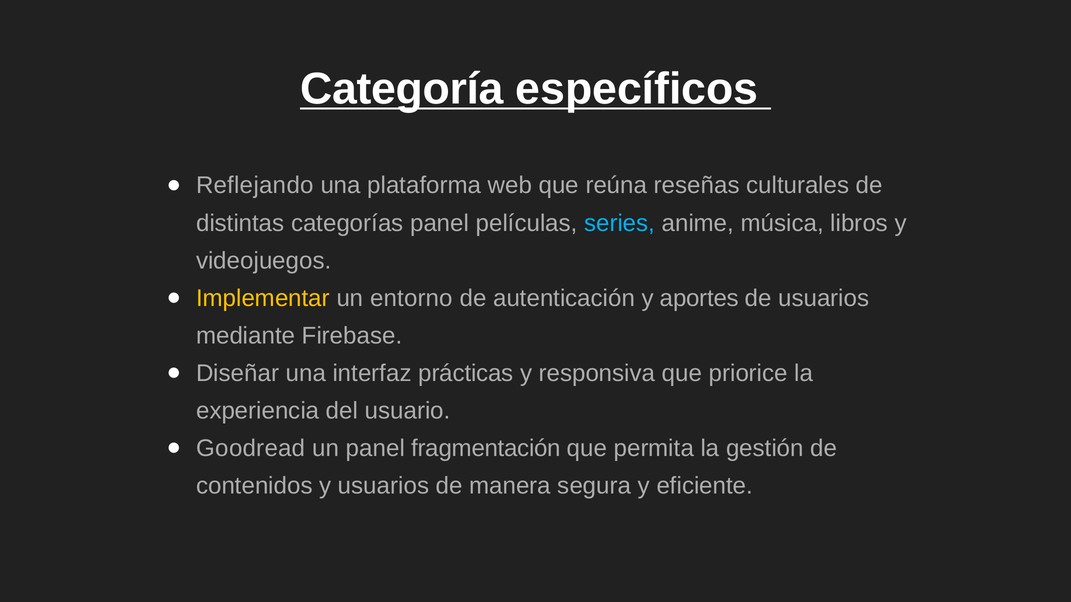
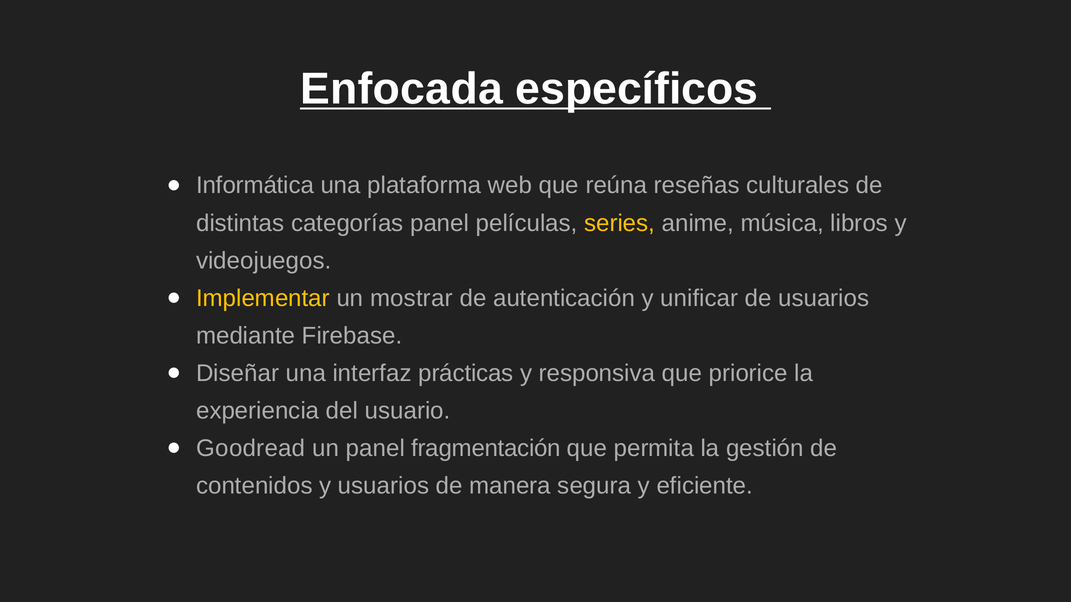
Categoría: Categoría -> Enfocada (402, 89)
Reflejando: Reflejando -> Informática (255, 186)
series colour: light blue -> yellow (620, 223)
entorno: entorno -> mostrar (411, 298)
aportes: aportes -> unificar (699, 298)
